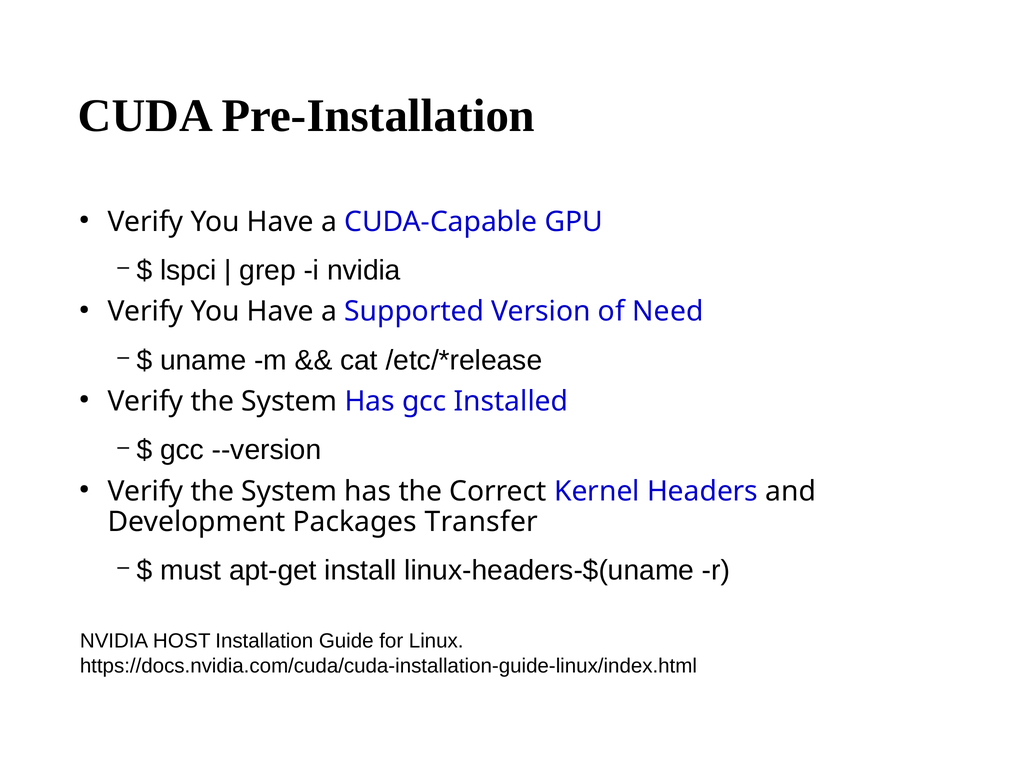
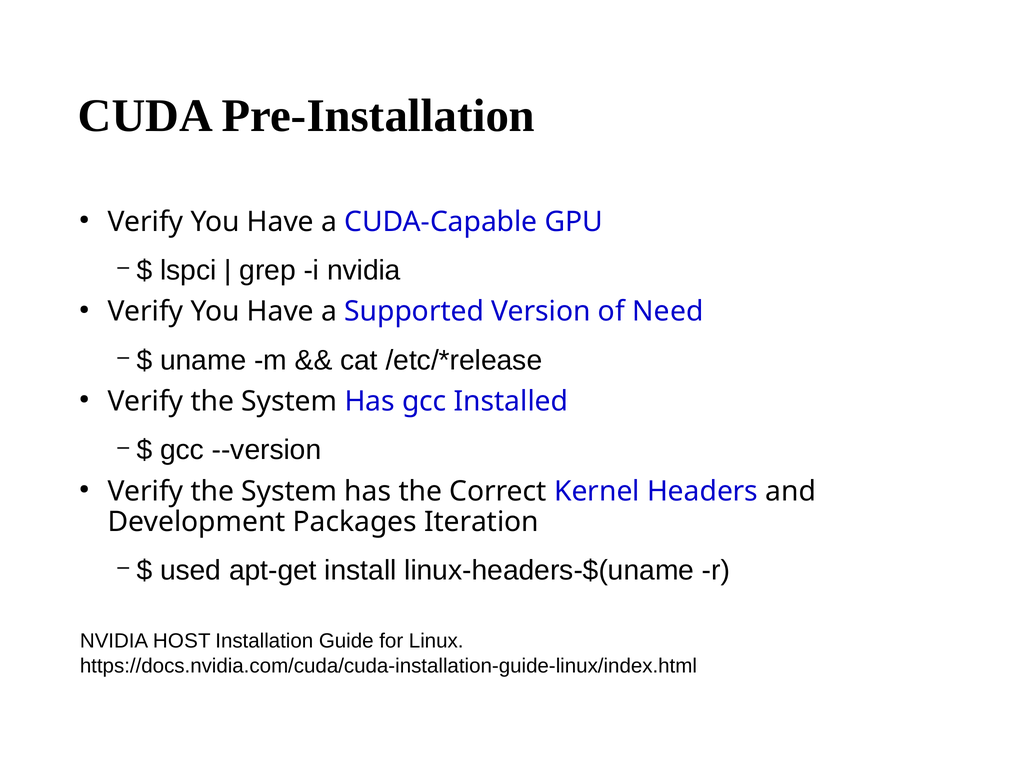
Transfer: Transfer -> Iteration (481, 522)
must: must -> used (191, 570)
